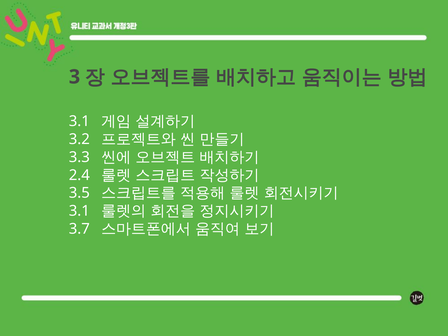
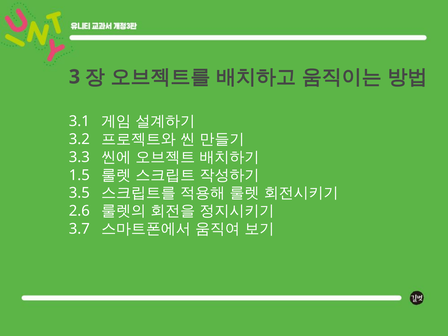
2.4: 2.4 -> 1.5 (79, 175)
3.1: 3.1 -> 2.6 (79, 211)
